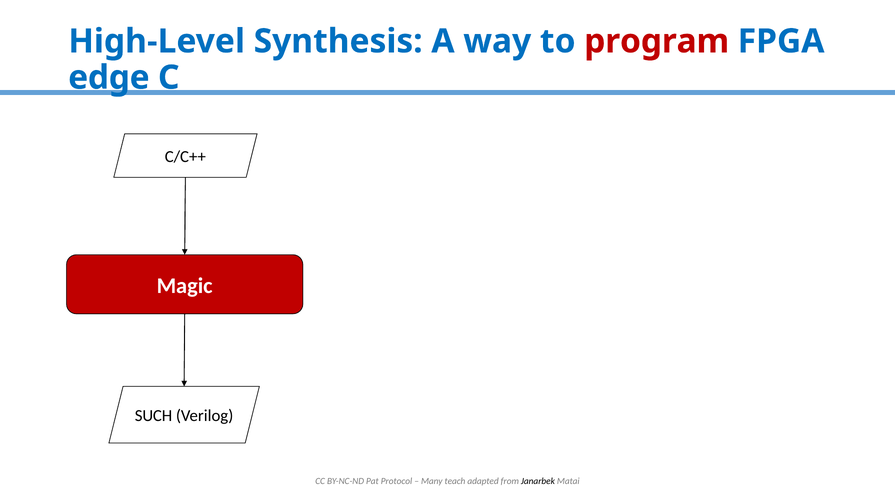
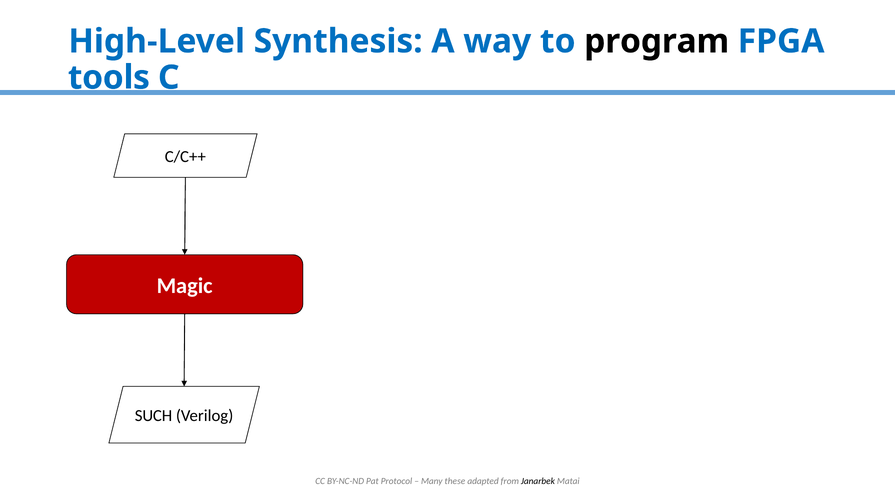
program colour: red -> black (657, 41)
edge: edge -> tools (109, 78)
teach: teach -> these (455, 481)
